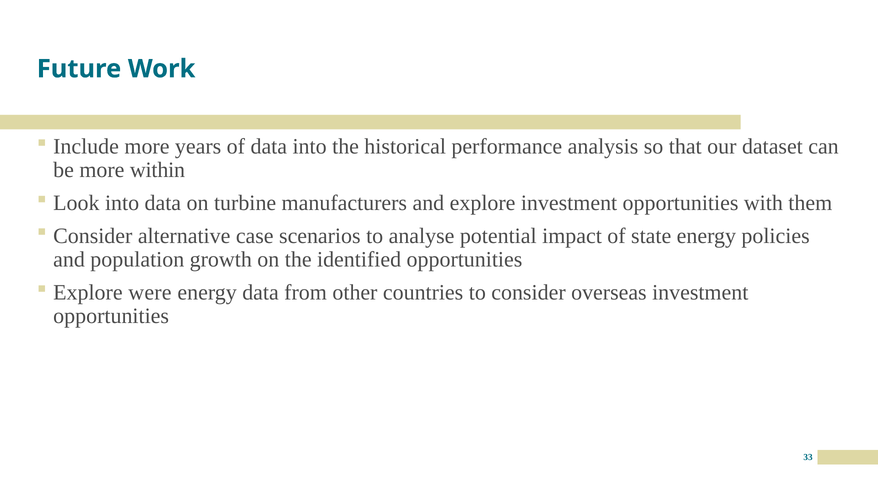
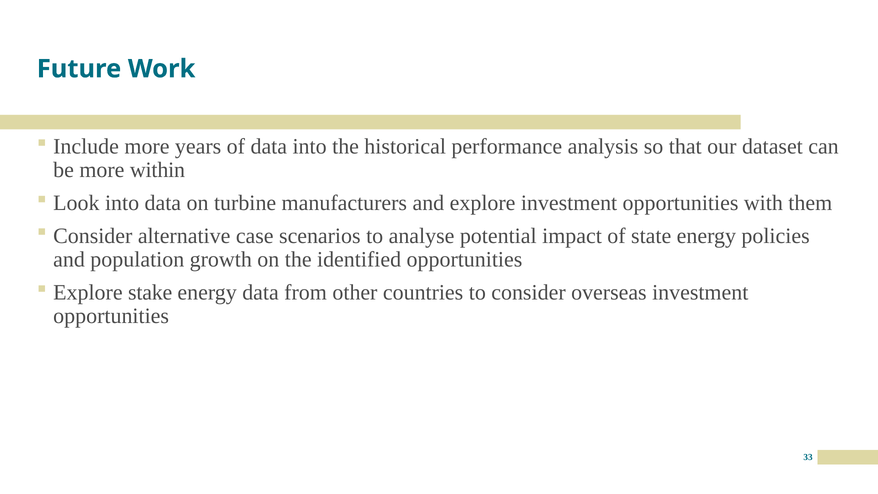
were: were -> stake (150, 292)
